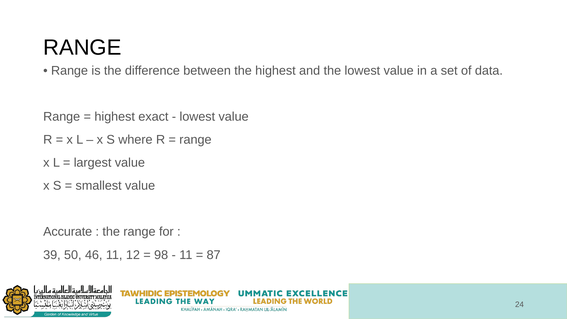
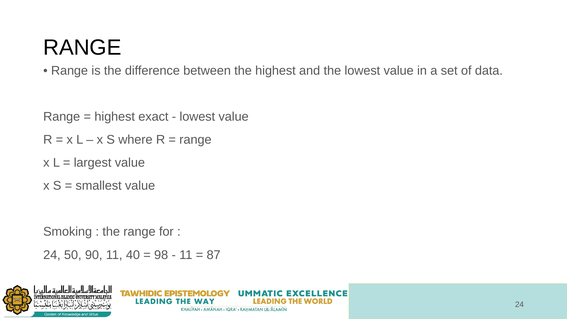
Accurate: Accurate -> Smoking (68, 232)
39: 39 -> 24 (52, 255)
46: 46 -> 90 (94, 255)
12: 12 -> 40 (133, 255)
